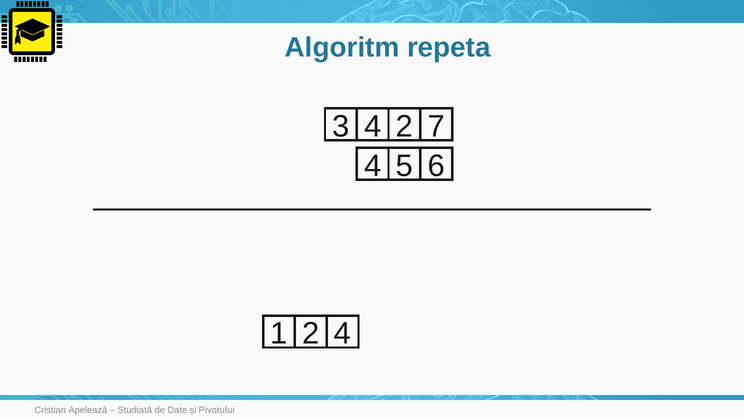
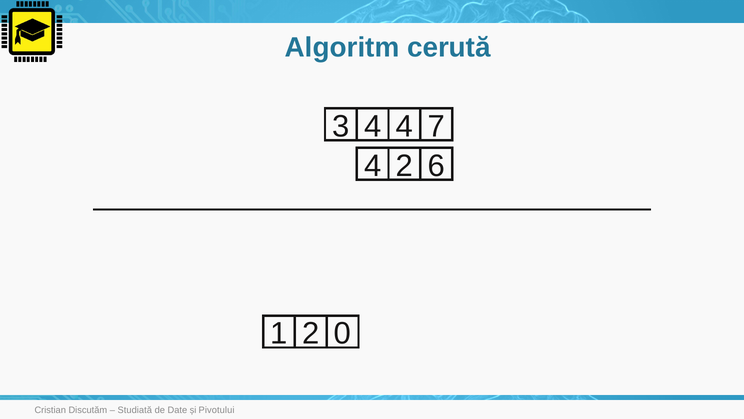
repeta: repeta -> cerută (449, 47)
4 2: 2 -> 4 (404, 126)
4 5: 5 -> 2 (404, 166)
1 4: 4 -> 0 (343, 333)
Apelează: Apelează -> Discutăm (88, 410)
